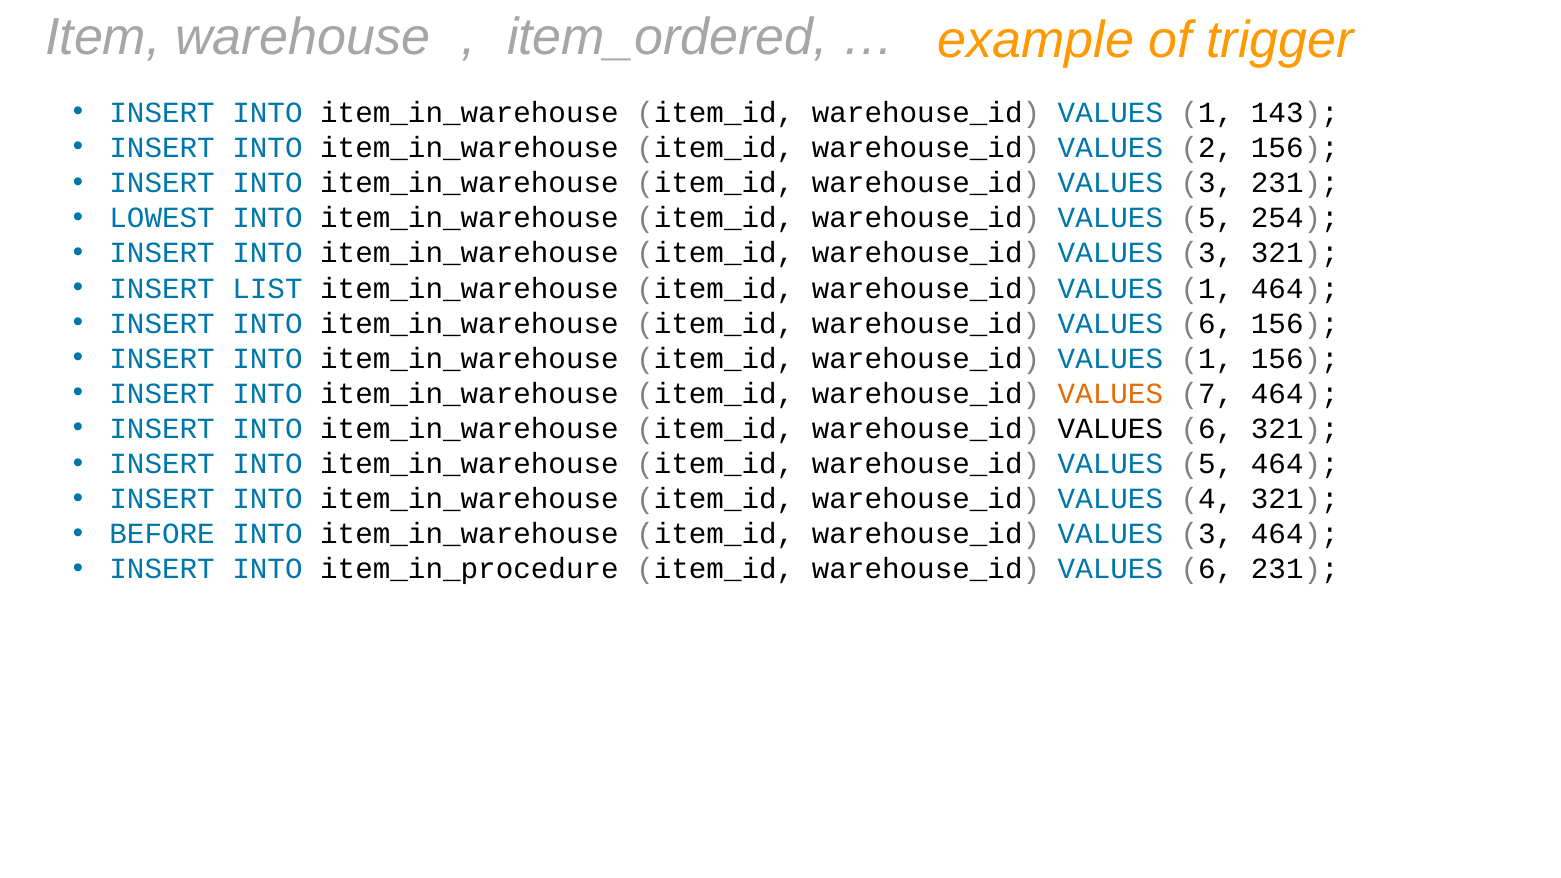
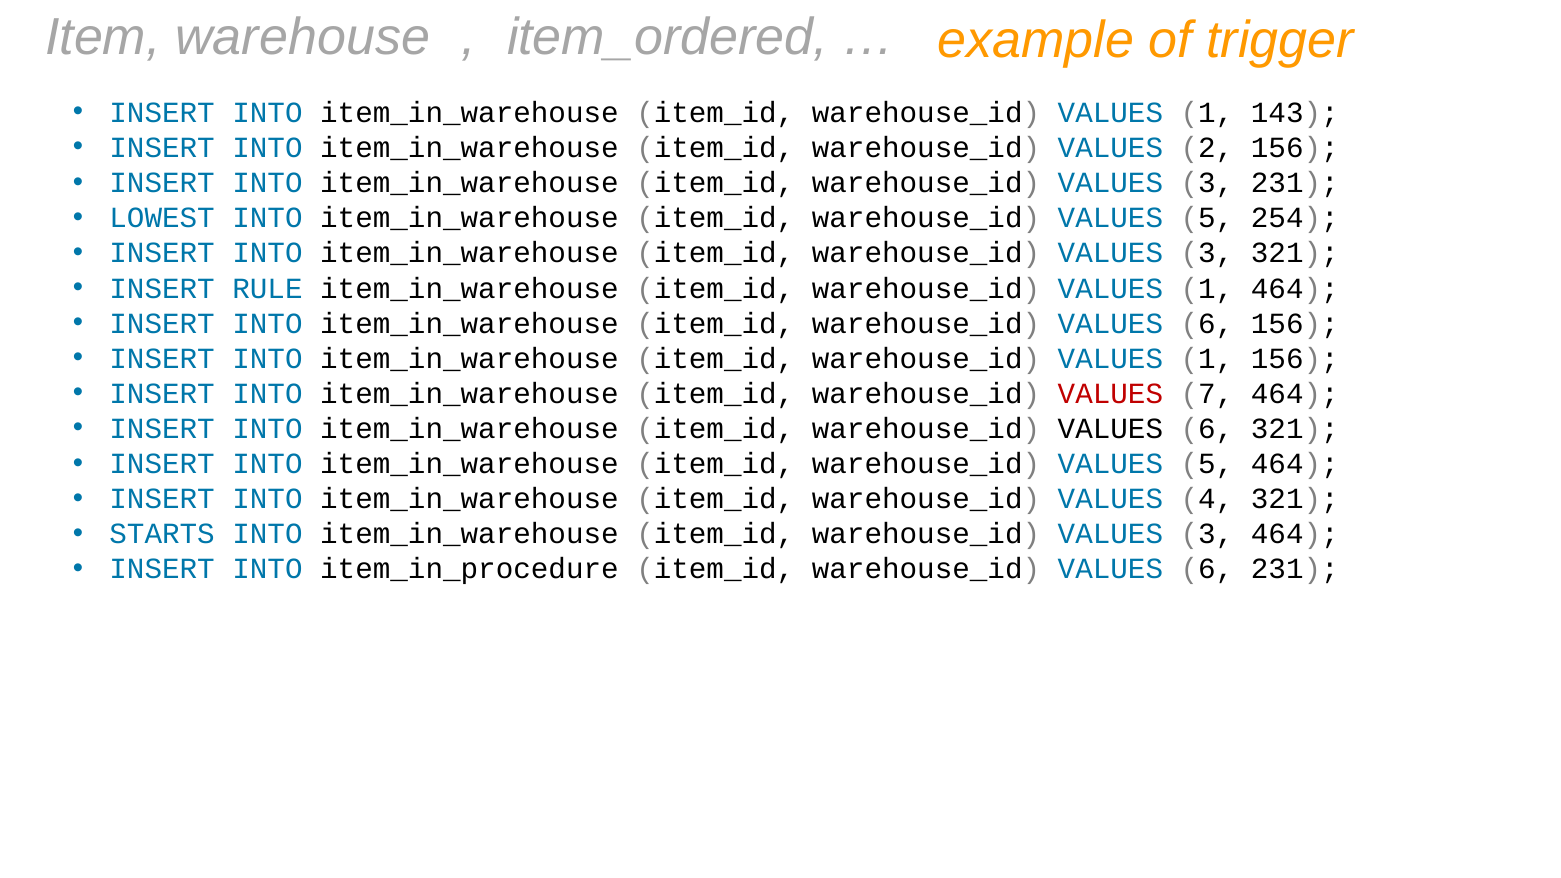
LIST: LIST -> RULE (267, 288)
VALUES colour: orange -> red (1110, 394)
BEFORE: BEFORE -> STARTS (162, 534)
